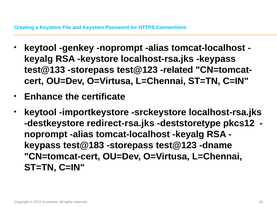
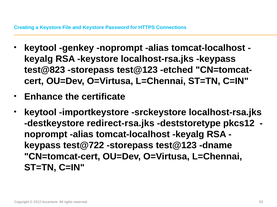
test@133: test@133 -> test@823 (45, 70)
related: related -> etched (177, 70)
test@183: test@183 -> test@722 (84, 146)
